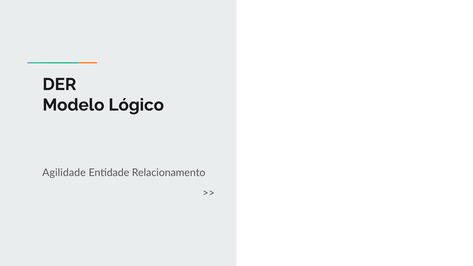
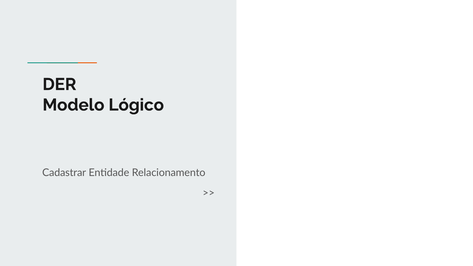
Agilidade: Agilidade -> Cadastrar (64, 173)
